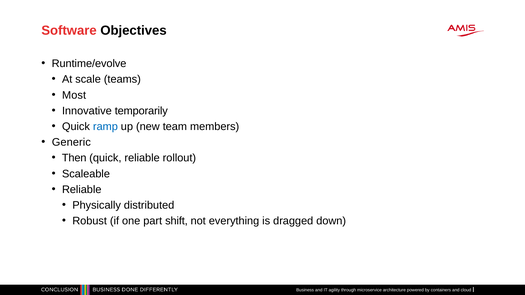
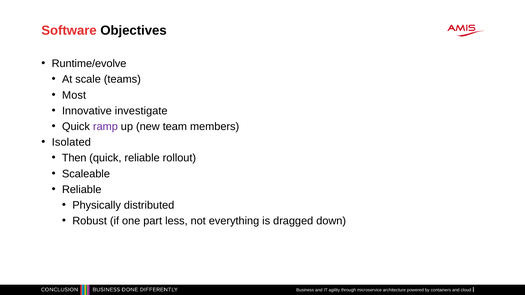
temporarily: temporarily -> investigate (141, 111)
ramp colour: blue -> purple (105, 127)
Generic: Generic -> Isolated (71, 142)
shift: shift -> less (176, 221)
